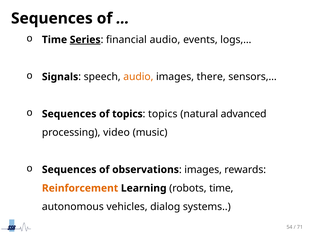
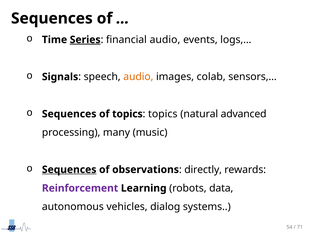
there: there -> colab (211, 77)
video: video -> many (117, 132)
Sequences underline: none -> present (69, 169)
images: images -> directly (203, 169)
Reinforcement colour: orange -> purple (80, 188)
robots time: time -> data (221, 188)
